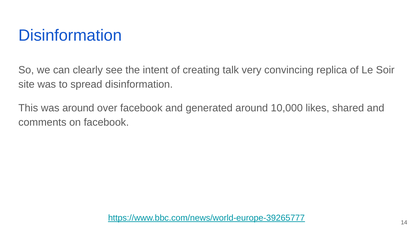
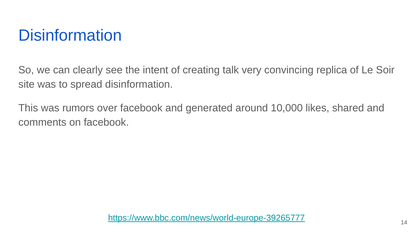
was around: around -> rumors (78, 108)
